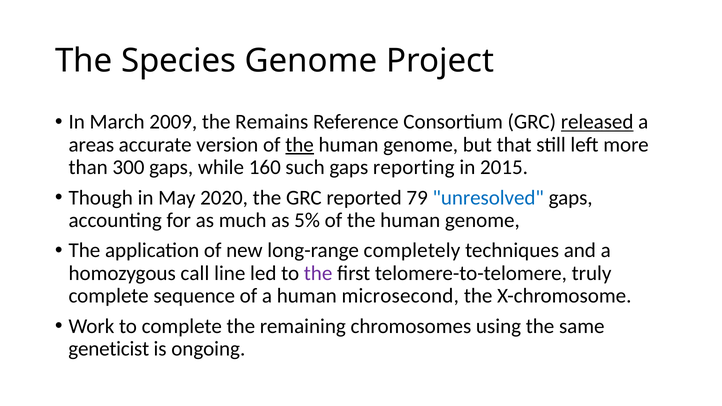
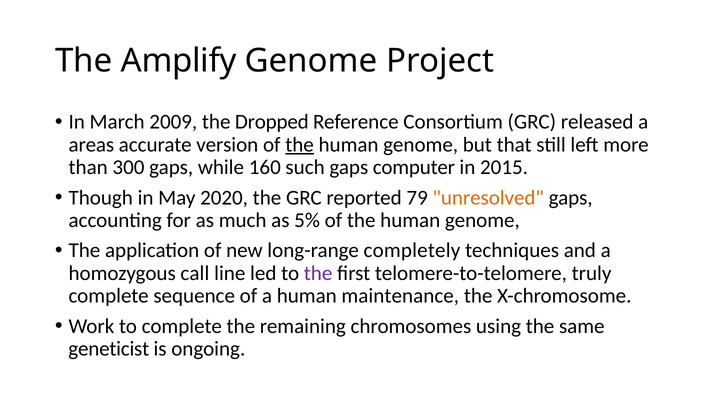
Species: Species -> Amplify (179, 61)
Remains: Remains -> Dropped (272, 122)
released underline: present -> none (597, 122)
reporting: reporting -> computer (414, 167)
unresolved colour: blue -> orange (488, 198)
microsecond: microsecond -> maintenance (400, 296)
